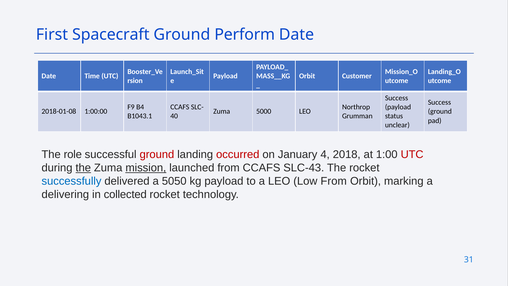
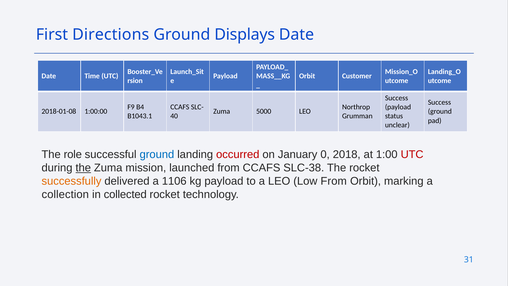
Spacecraft: Spacecraft -> Directions (111, 35)
Perform: Perform -> Displays (245, 35)
ground colour: red -> blue (157, 154)
4: 4 -> 0 (325, 154)
mission underline: present -> none (146, 168)
SLC-43: SLC-43 -> SLC-38 (304, 168)
successfully colour: blue -> orange (71, 181)
5050: 5050 -> 1106 (174, 181)
delivering: delivering -> collection (65, 194)
